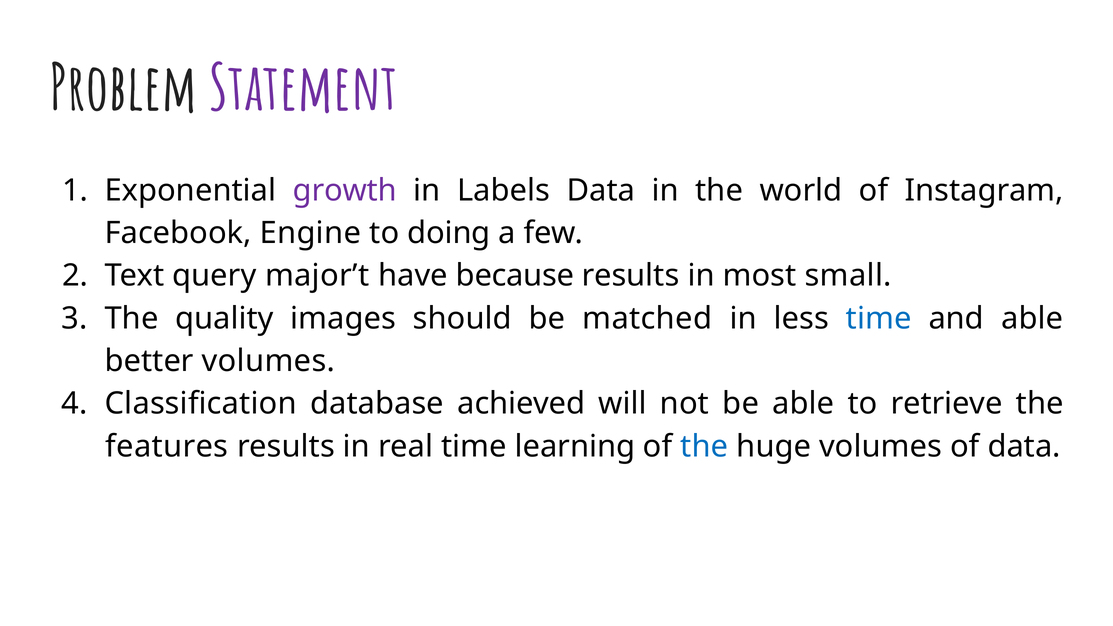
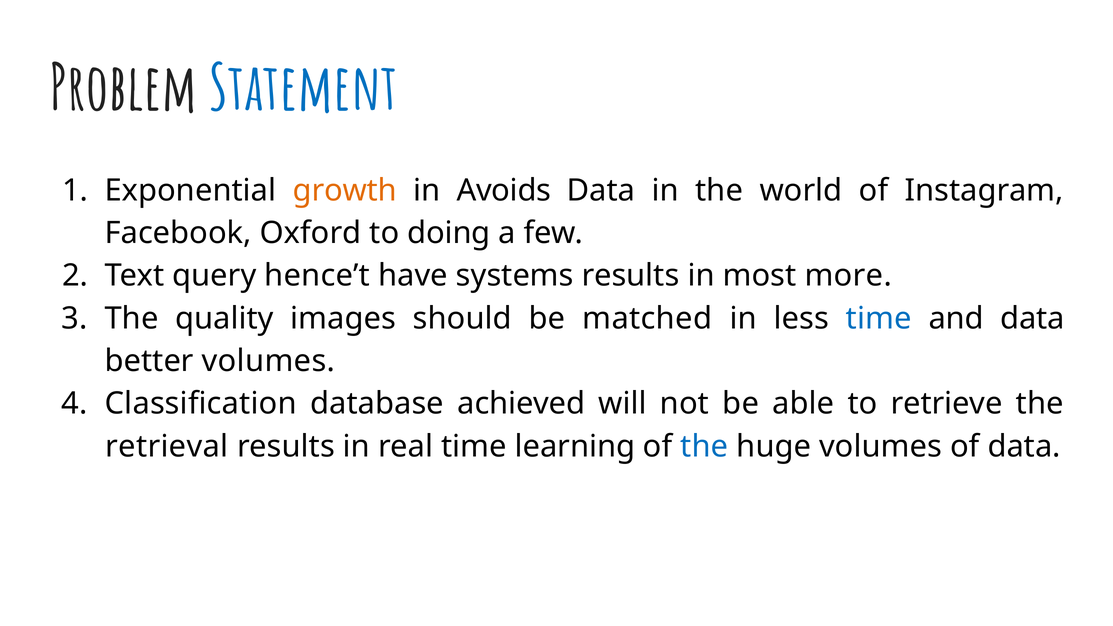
Statement colour: purple -> blue (303, 89)
growth colour: purple -> orange (345, 190)
Labels: Labels -> Avoids (504, 190)
Engine: Engine -> Oxford (311, 233)
major’t: major’t -> hence’t (317, 276)
because: because -> systems (515, 276)
small: small -> more (848, 276)
and able: able -> data (1032, 318)
features: features -> retrieval (167, 447)
